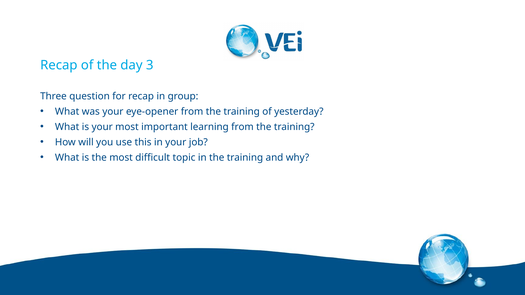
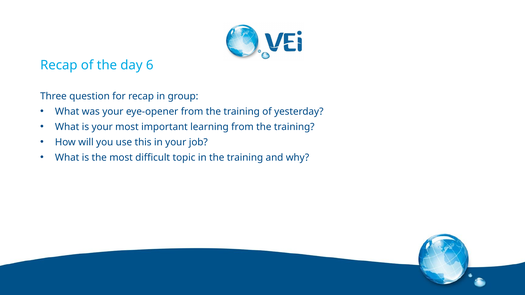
3: 3 -> 6 (150, 65)
